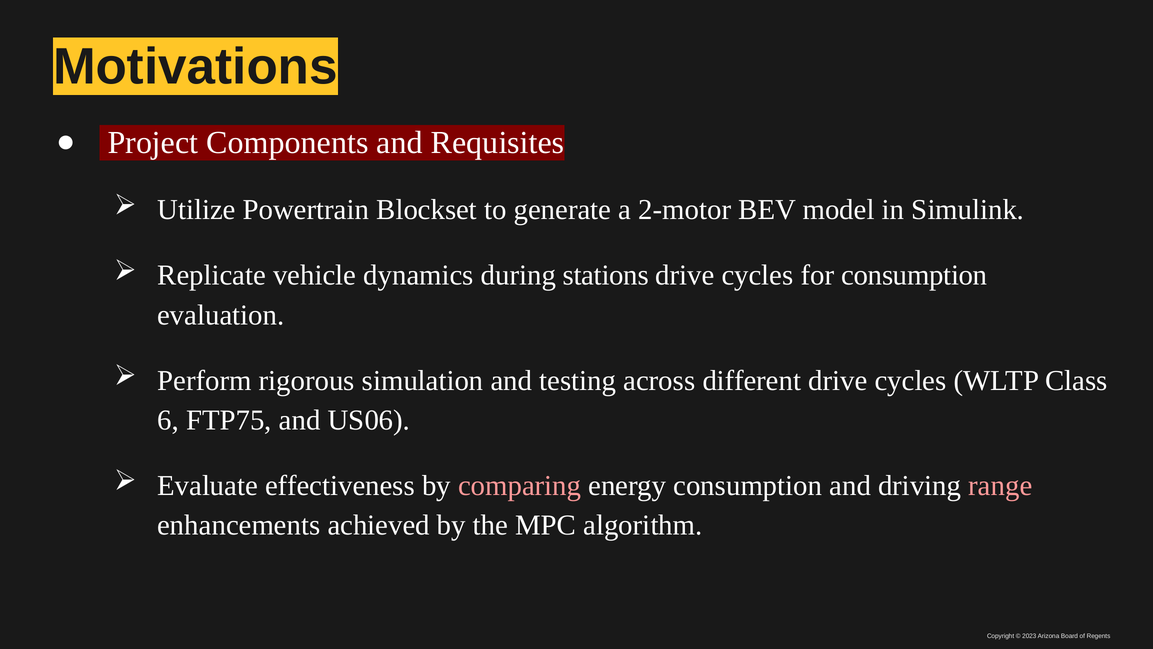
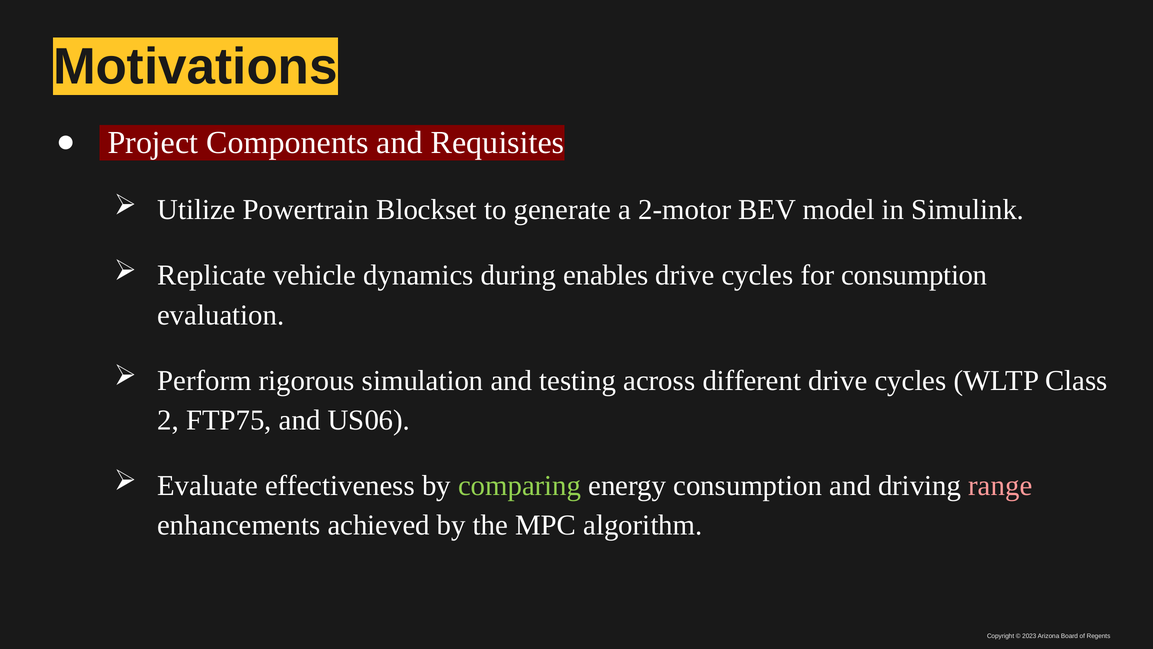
stations: stations -> enables (606, 275)
6: 6 -> 2 (168, 420)
comparing colour: pink -> light green (520, 485)
